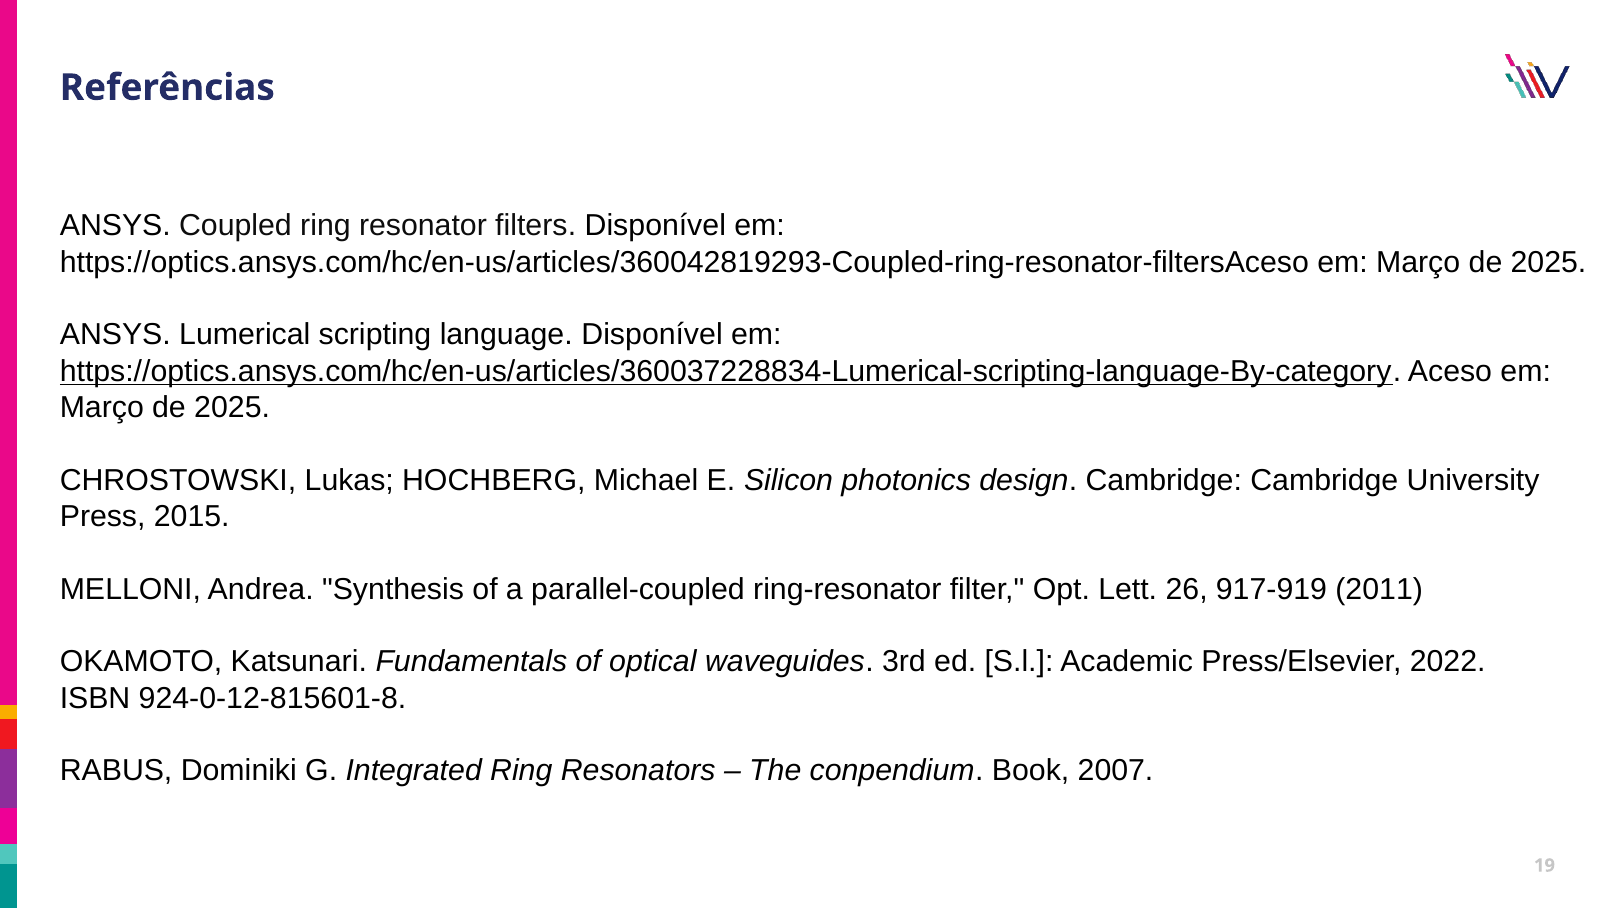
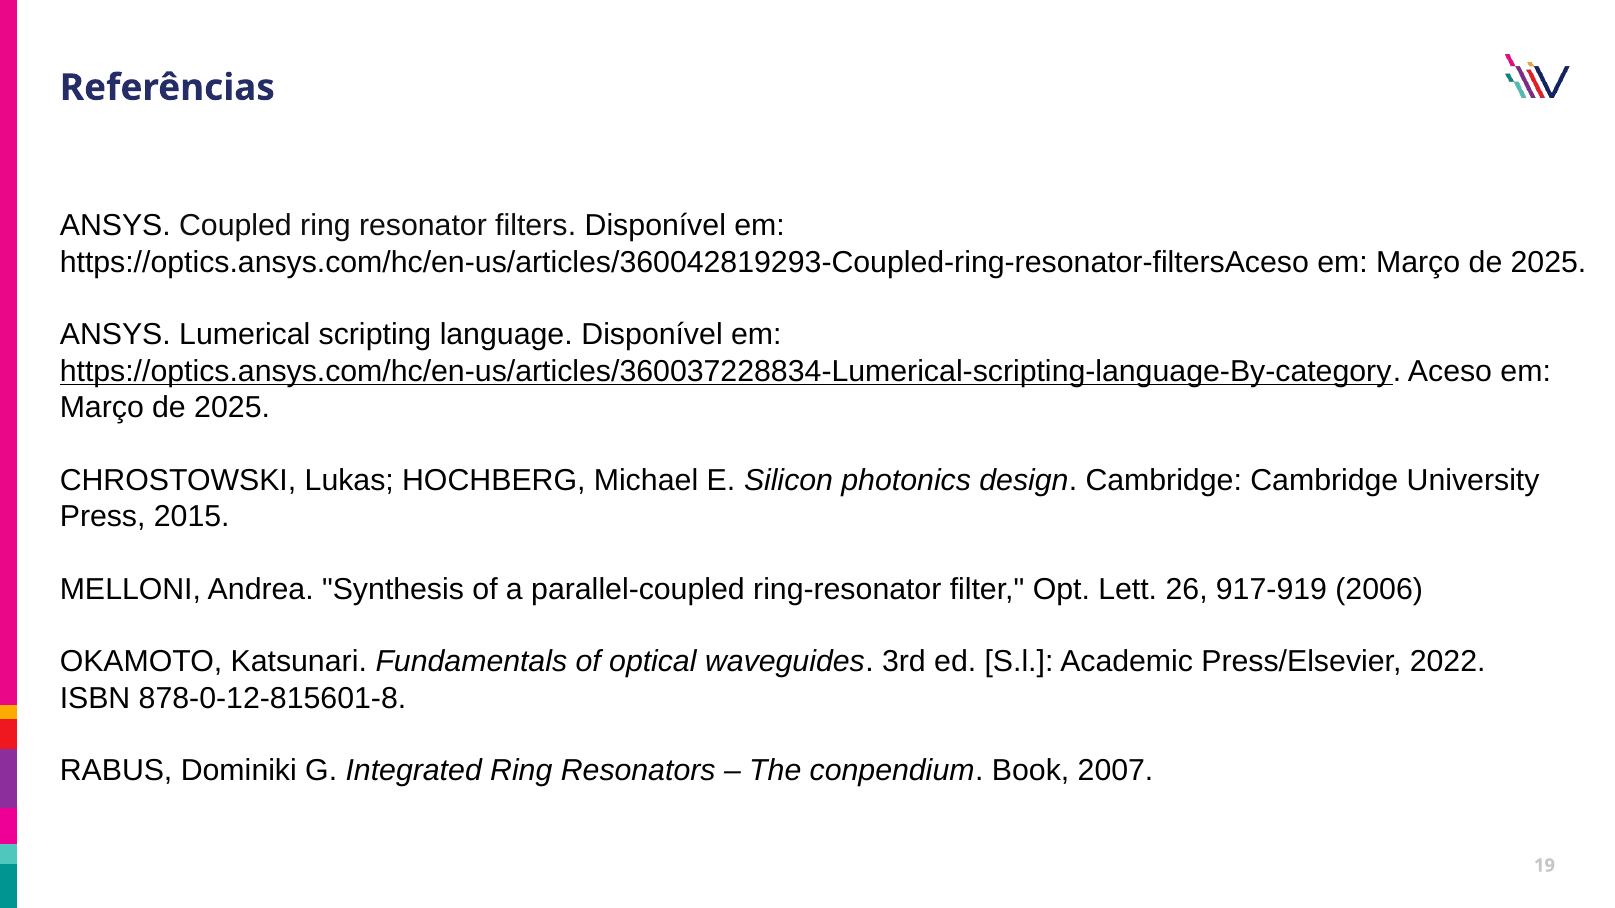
2011: 2011 -> 2006 (1379, 589)
924-0-12-815601-8: 924-0-12-815601-8 -> 878-0-12-815601-8 (273, 698)
